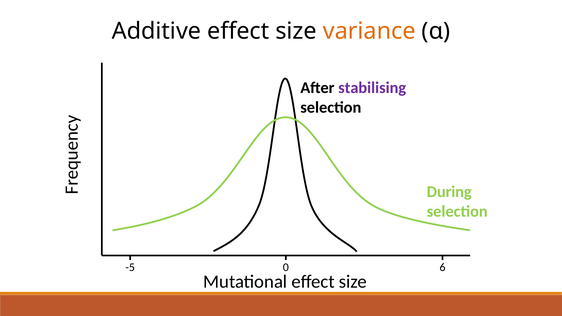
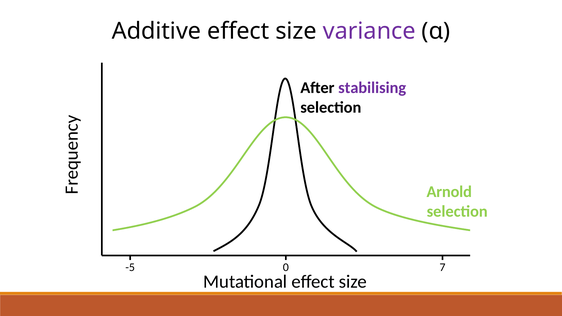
variance colour: orange -> purple (369, 31)
During: During -> Arnold (449, 192)
6: 6 -> 7 (442, 267)
